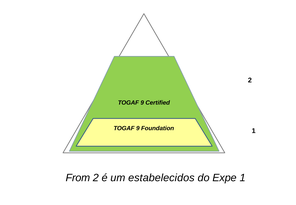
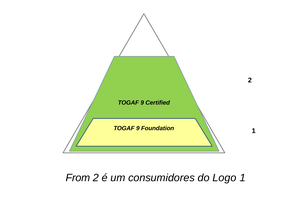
estabelecidos: estabelecidos -> consumidores (161, 178)
Expe: Expe -> Logo (224, 178)
